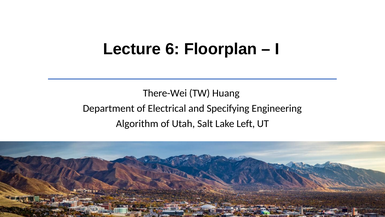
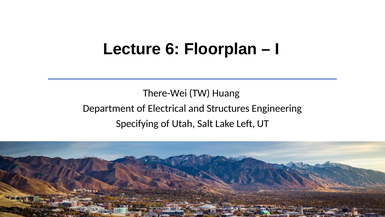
Specifying: Specifying -> Structures (228, 108)
Algorithm: Algorithm -> Specifying (137, 124)
